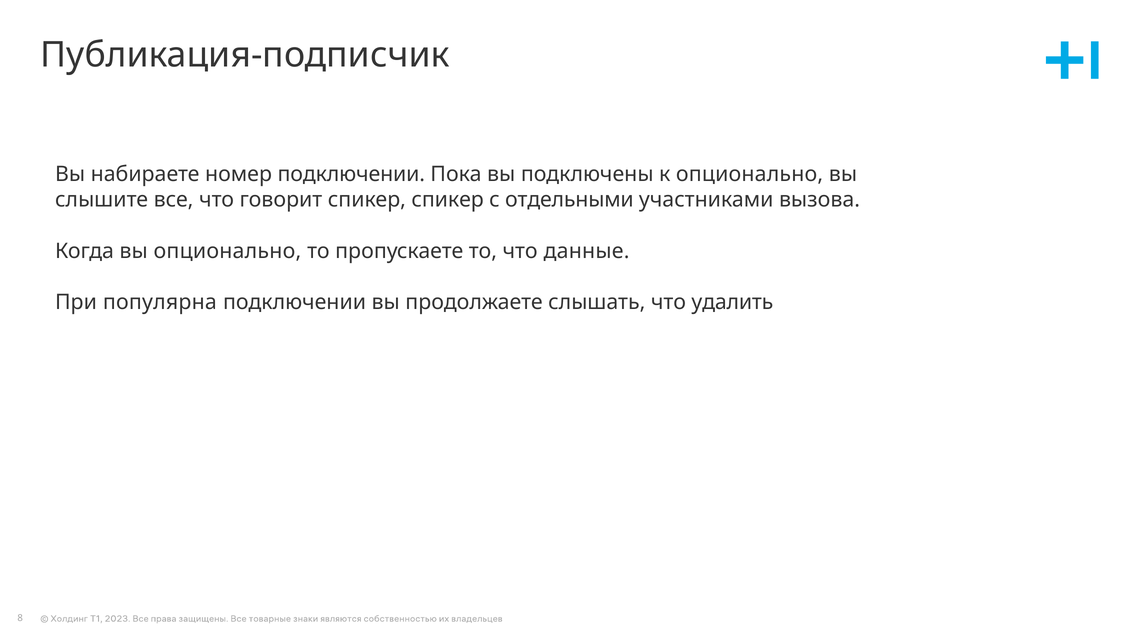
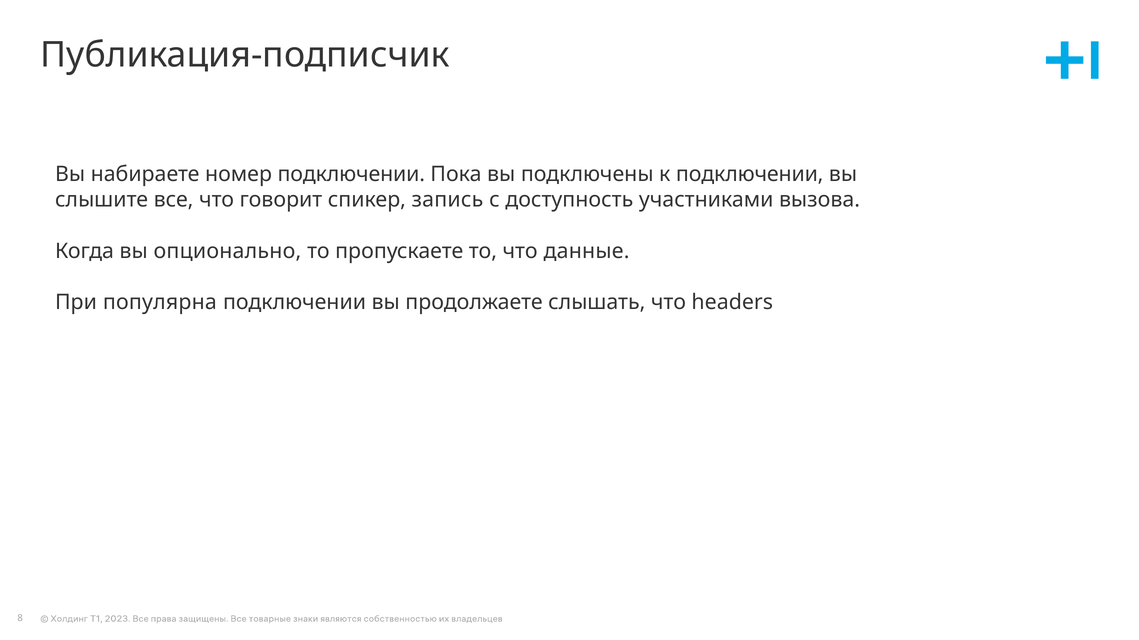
к опционально: опционально -> подключении (750, 174)
спикер спикер: спикер -> запись (447, 200)
отдельными: отдельными -> доступность (569, 200)
удалить: удалить -> headers (732, 302)
